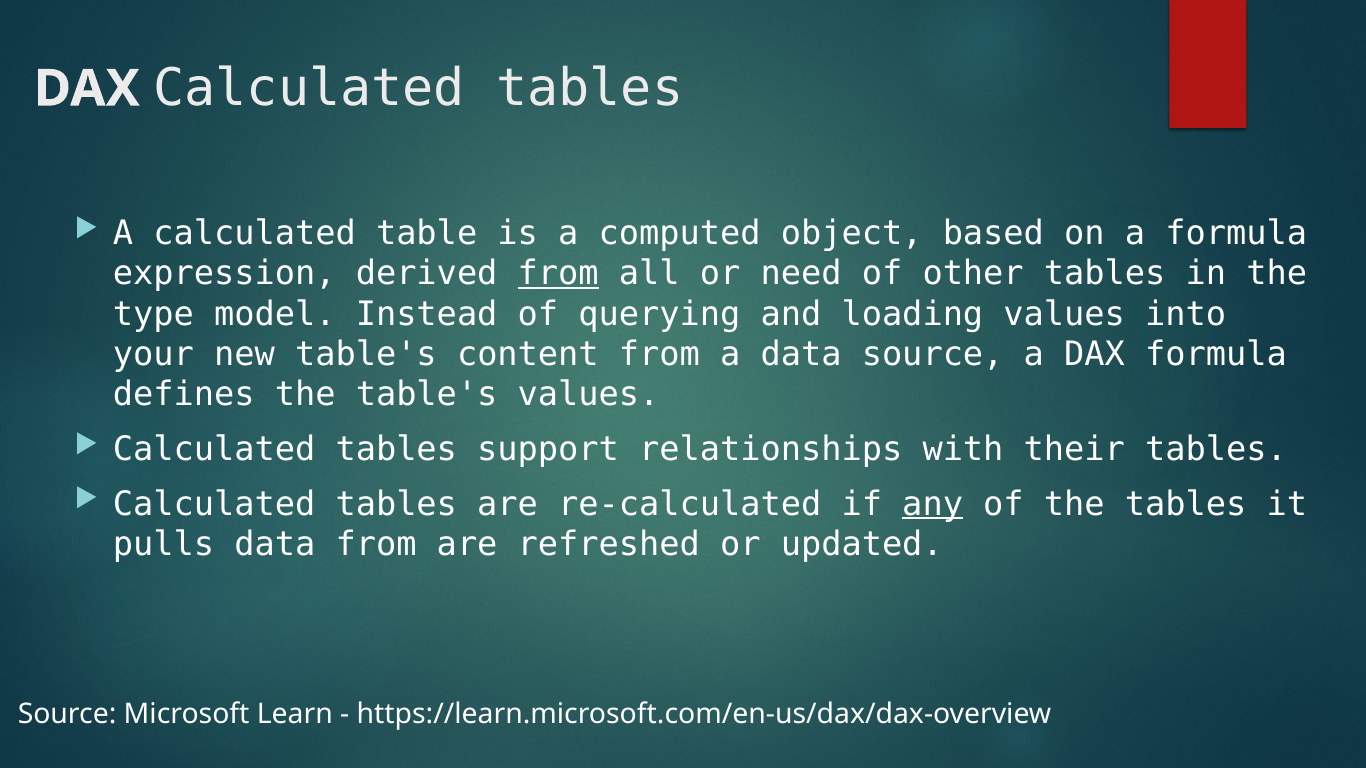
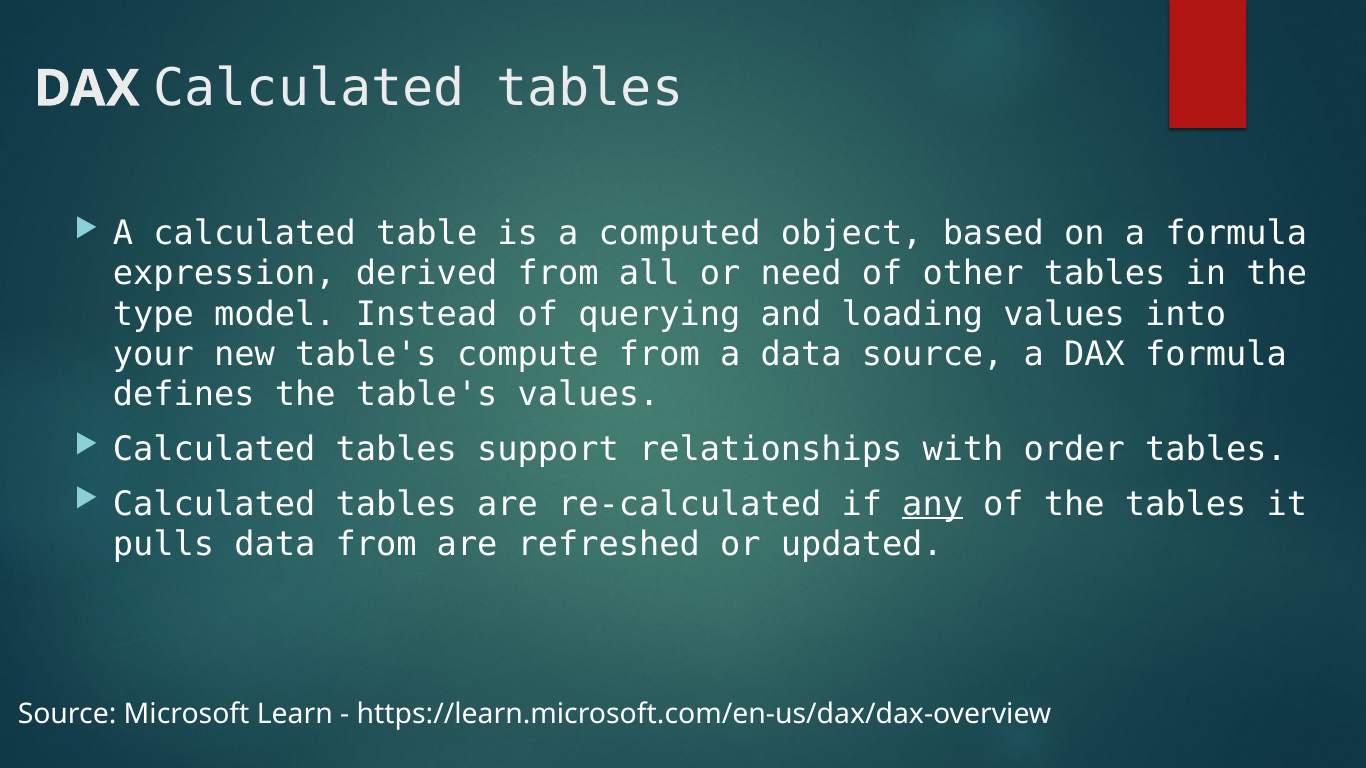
from underline: present -> none (558, 274)
content: content -> compute (528, 354)
their: their -> order (1074, 449)
